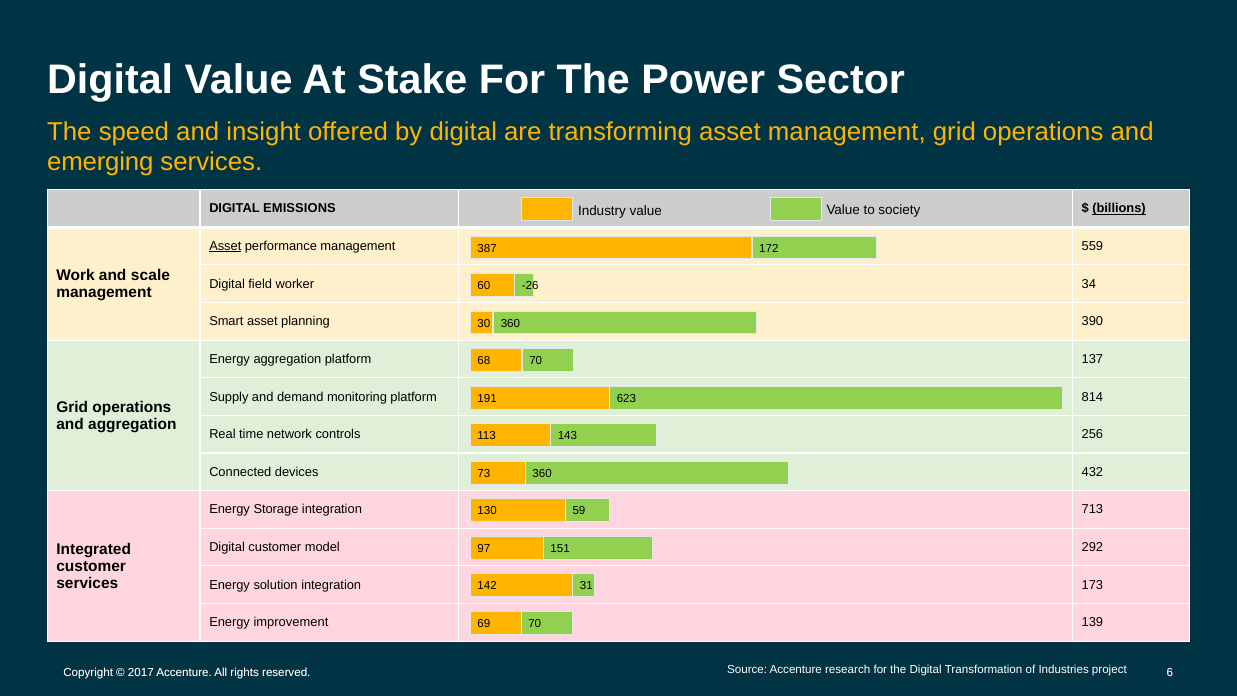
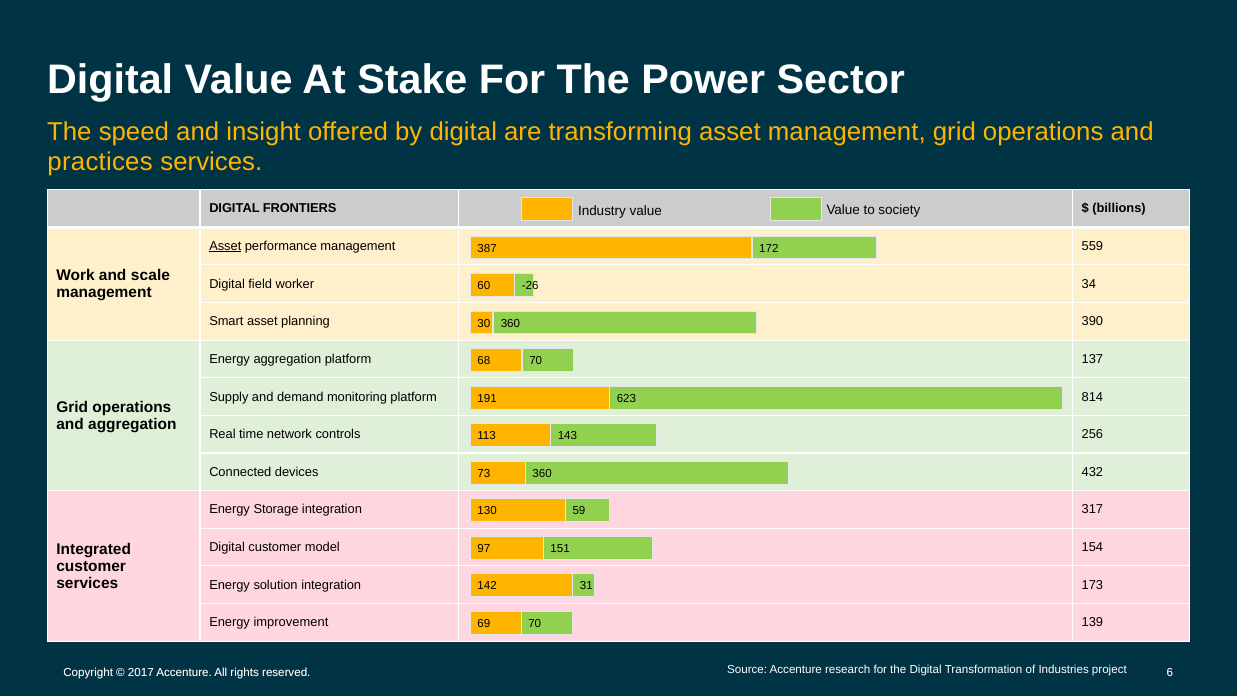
emerging: emerging -> practices (100, 162)
EMISSIONS: EMISSIONS -> FRONTIERS (300, 209)
billions underline: present -> none (1119, 209)
713: 713 -> 317 (1092, 510)
292: 292 -> 154 (1092, 547)
